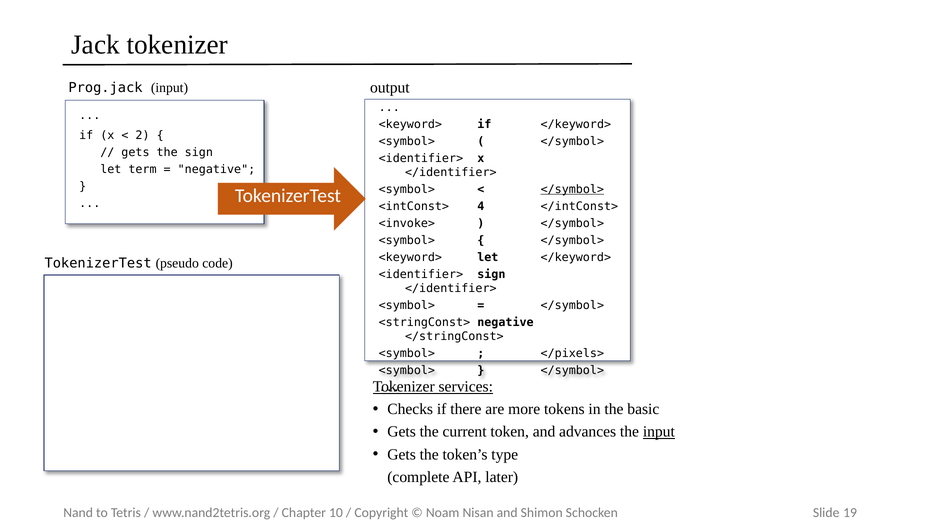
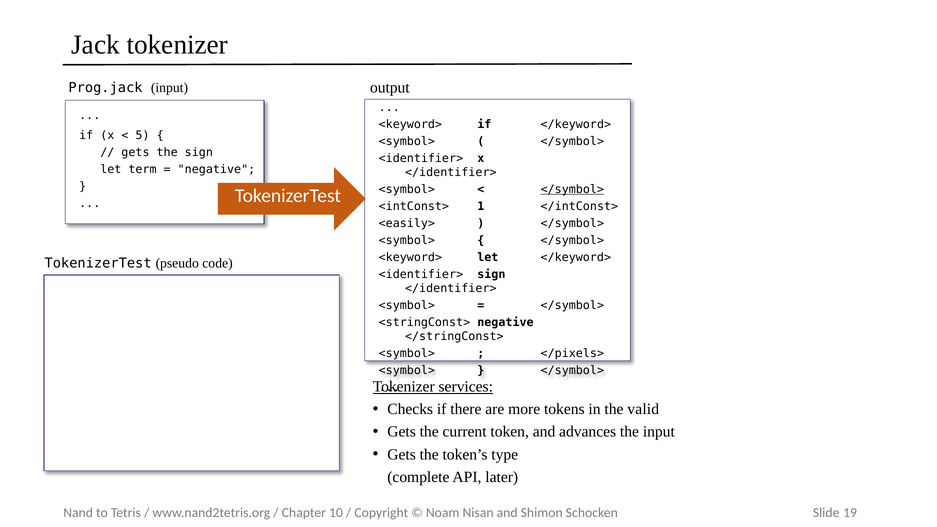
2: 2 -> 5 (143, 136)
4: 4 -> 1 (481, 206)
<invoke>: <invoke> -> <easily> (407, 223)
basic: basic -> valid (643, 409)
input underline: present -> none (659, 432)
